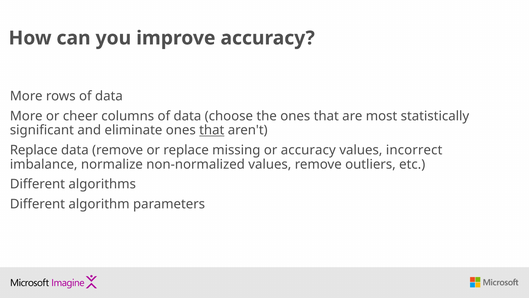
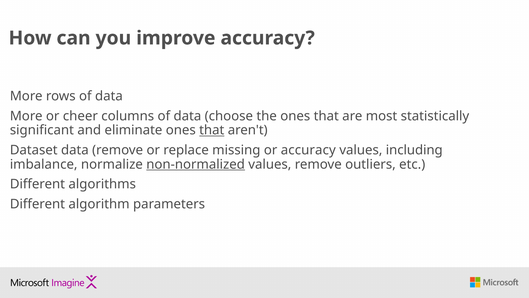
Replace: Replace -> Dataset (34, 150)
incorrect: incorrect -> including (414, 150)
non-normalized underline: none -> present (196, 164)
